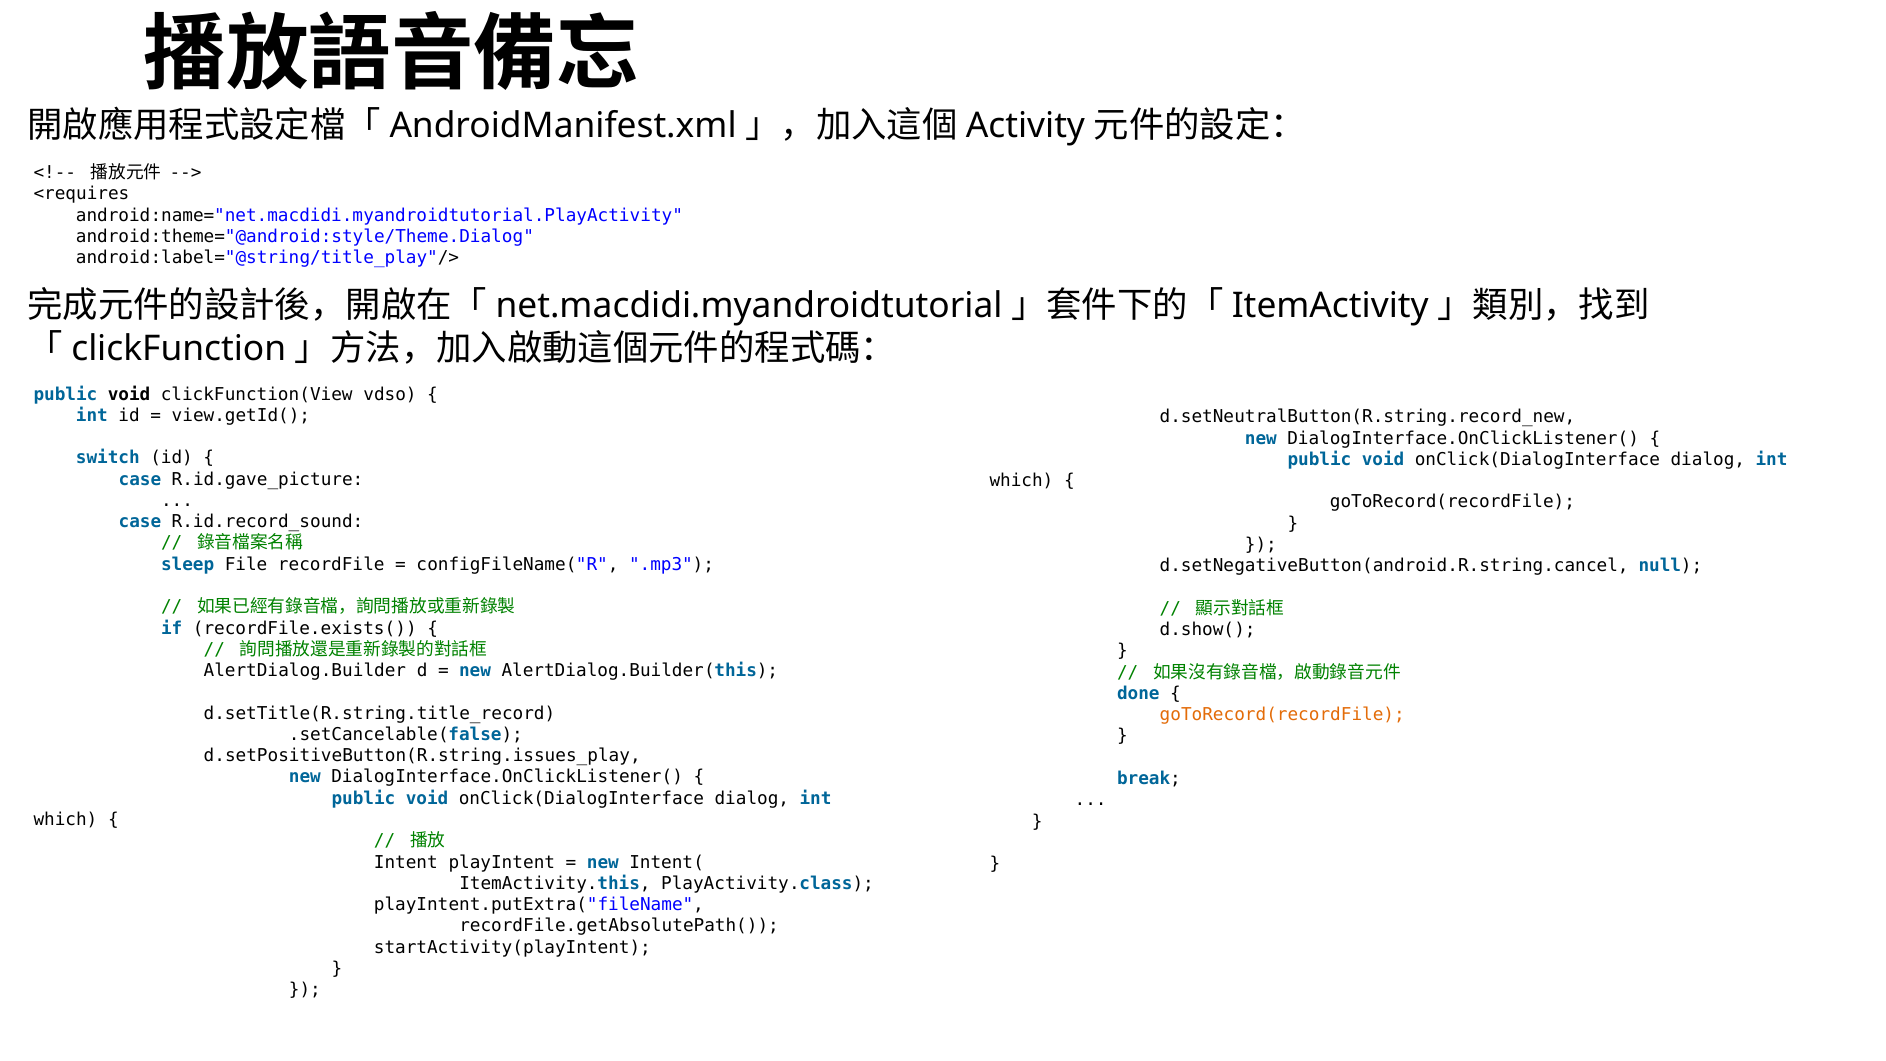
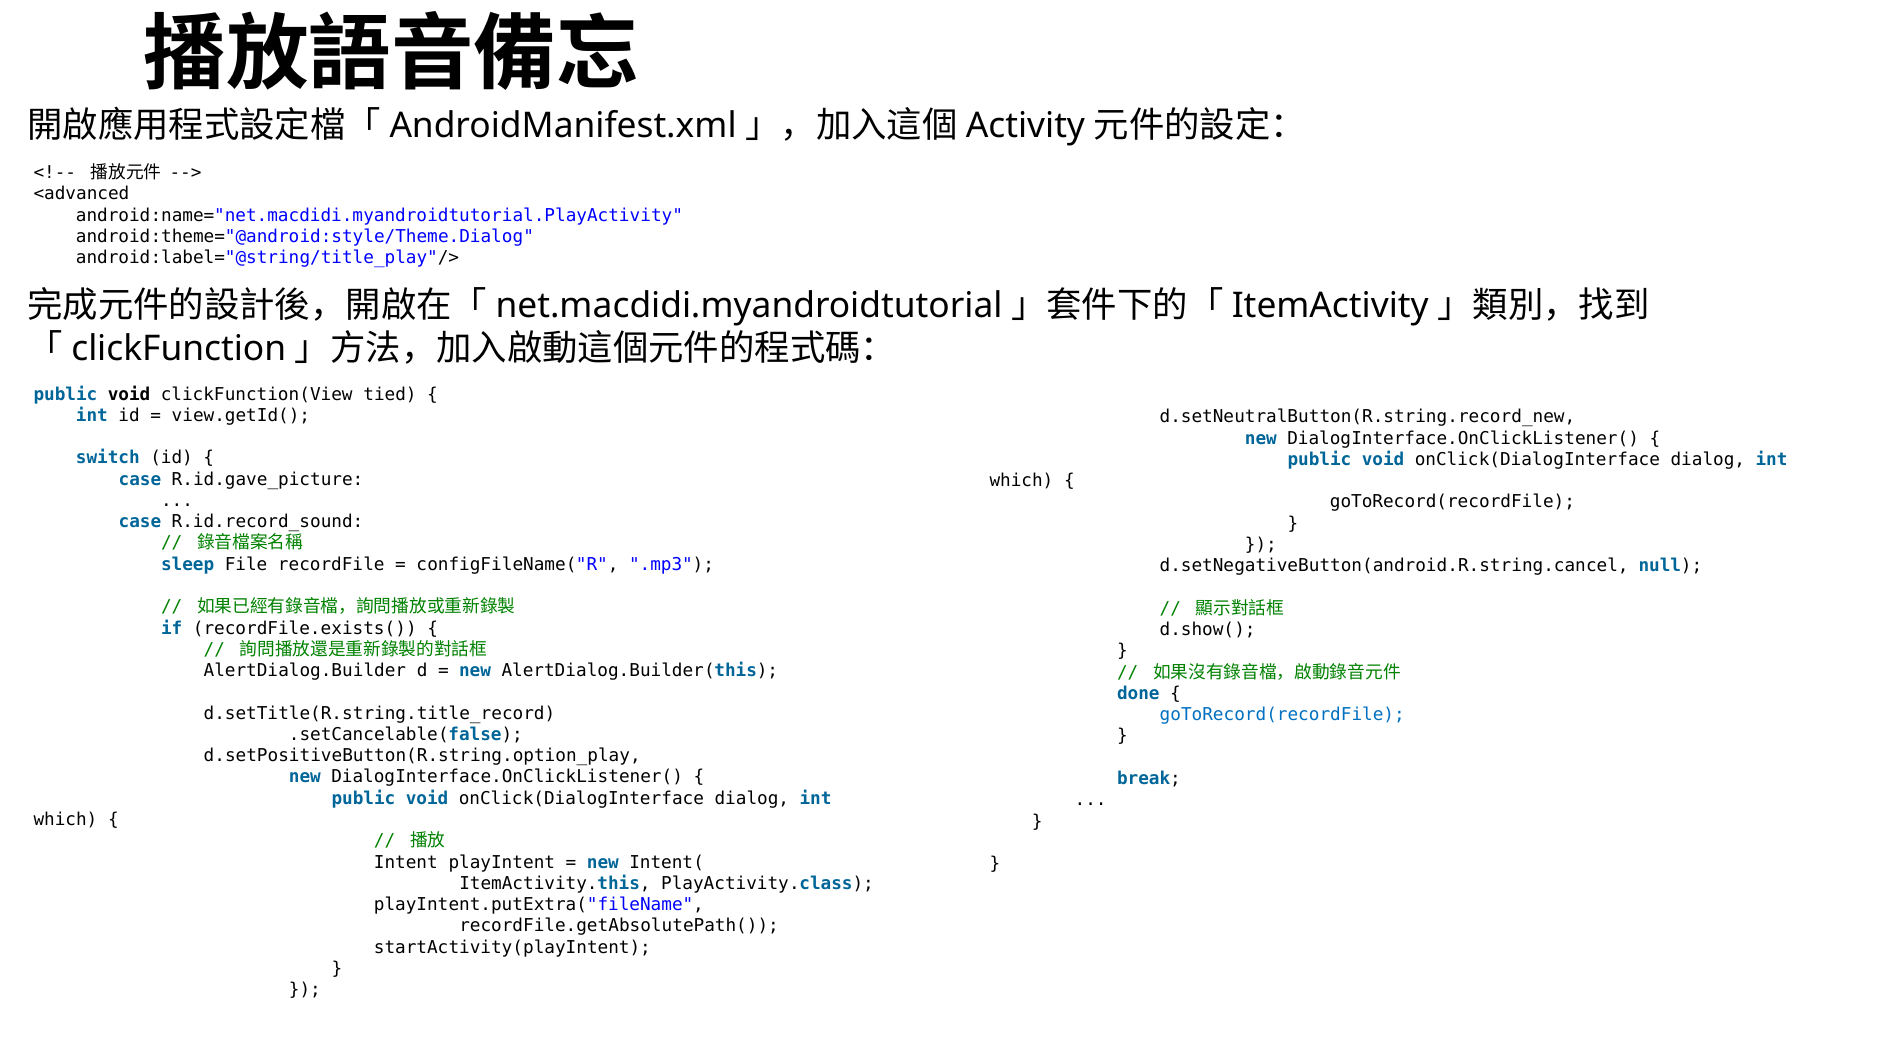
<requires: <requires -> <advanced (81, 194)
vdso: vdso -> tied (390, 394)
goToRecord(recordFile colour: orange -> blue (1282, 715)
d.setPositiveButton(R.string.issues_play: d.setPositiveButton(R.string.issues_play -> d.setPositiveButton(R.string.option_play (422, 756)
